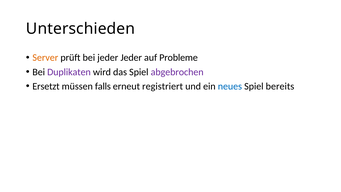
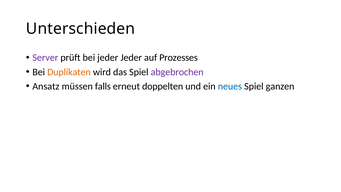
Server colour: orange -> purple (45, 58)
Probleme: Probleme -> Prozesses (179, 58)
Duplikaten colour: purple -> orange (69, 72)
Ersetzt: Ersetzt -> Ansatz (46, 86)
registriert: registriert -> doppelten (163, 86)
bereits: bereits -> ganzen (280, 86)
